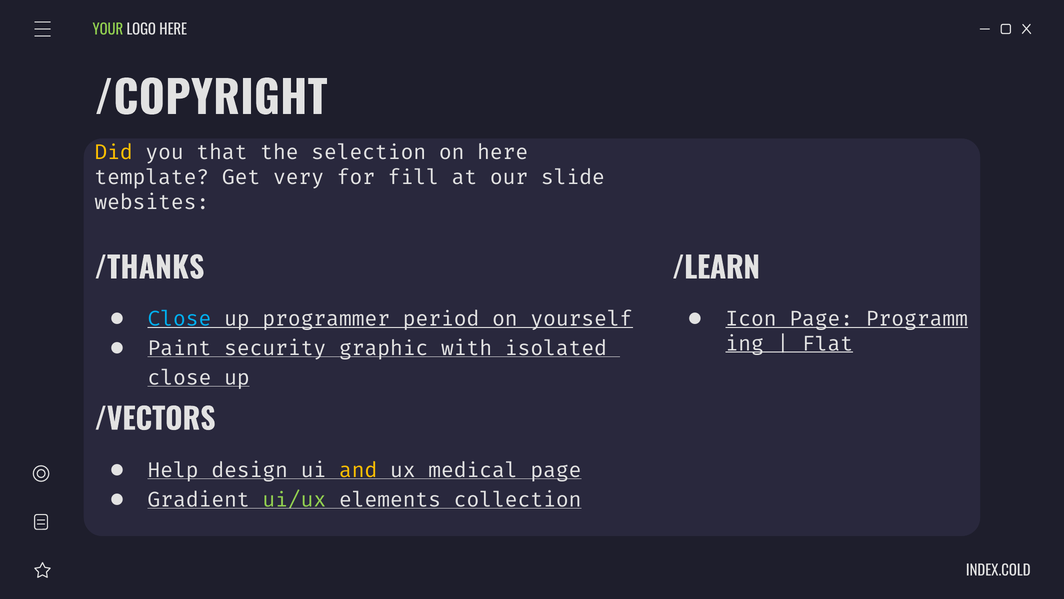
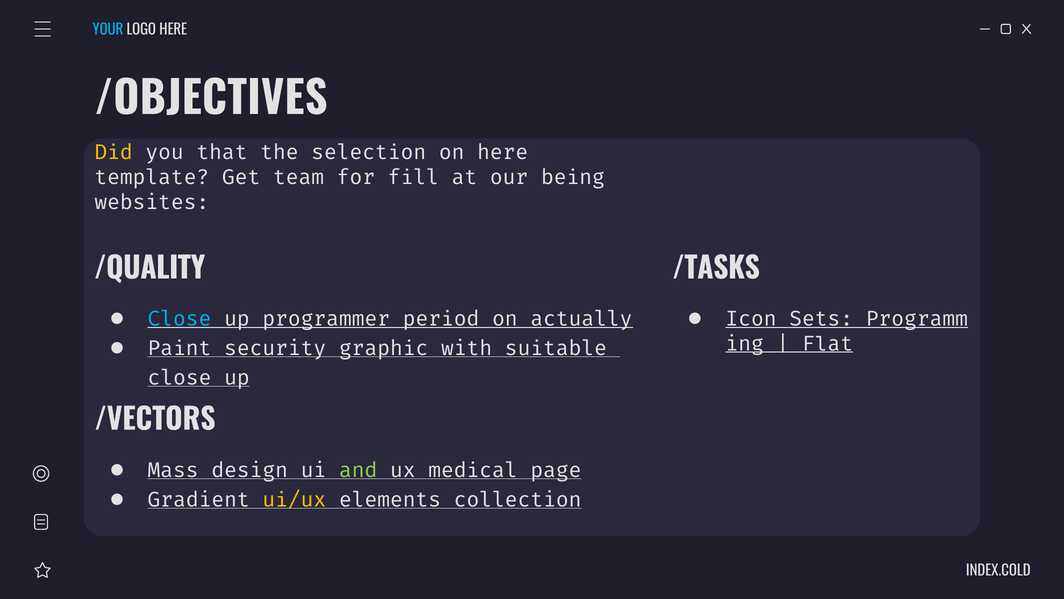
YOUR colour: light green -> light blue (108, 30)
/COPYRIGHT: /COPYRIGHT -> /OBJECTIVES (211, 99)
very: very -> team (299, 177)
slide: slide -> being (573, 177)
/THANKS: /THANKS -> /QUALITY (150, 269)
/LEARN: /LEARN -> /TASKS (716, 269)
yourself: yourself -> actually (581, 319)
Icon Page: Page -> Sets (821, 319)
isolated: isolated -> suitable (556, 348)
Help: Help -> Mass (173, 470)
and colour: yellow -> light green (358, 470)
ui/ux colour: light green -> yellow (294, 499)
